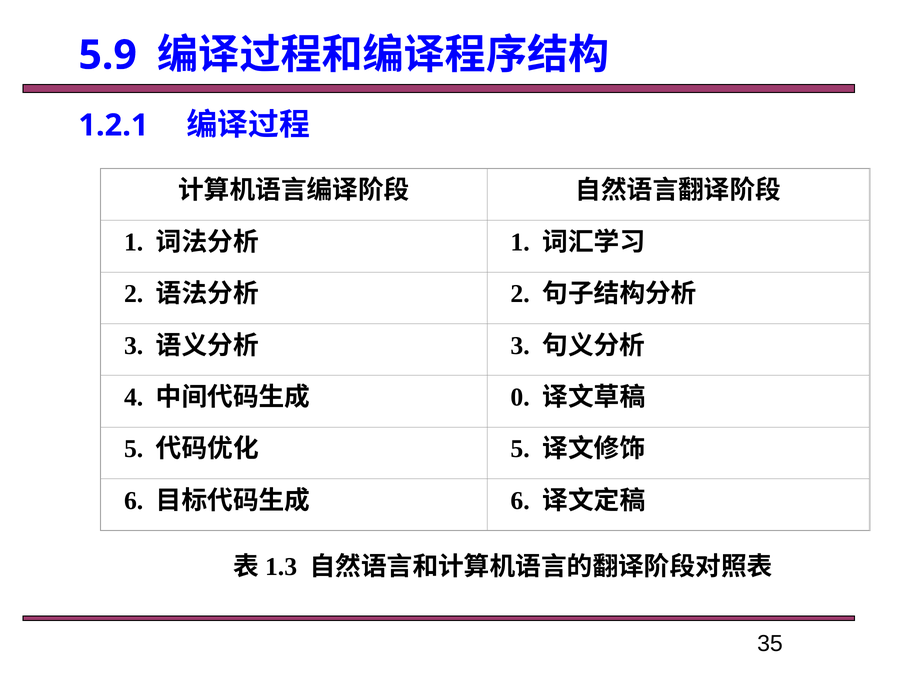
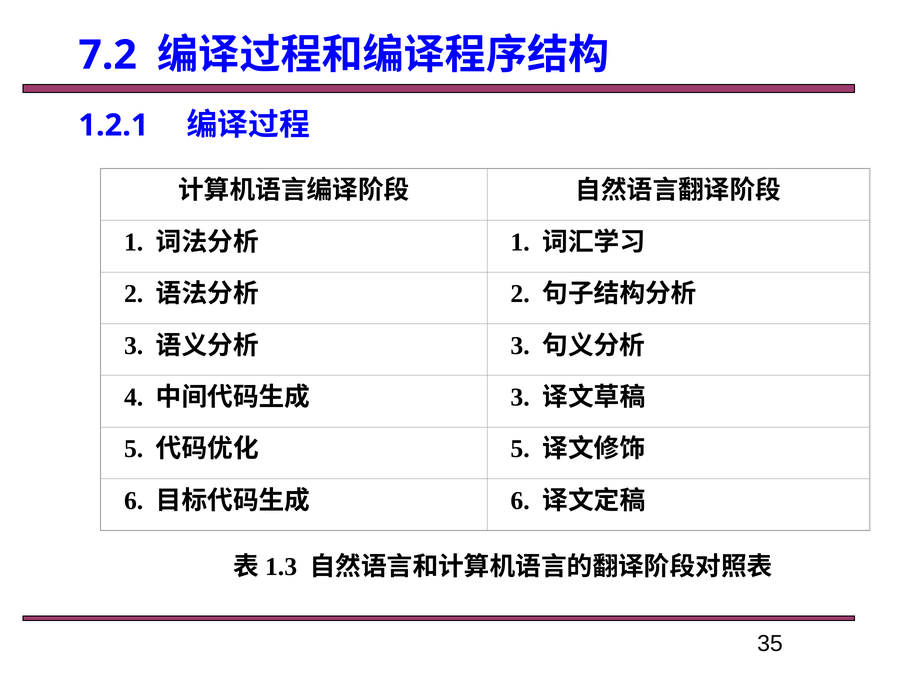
5.9: 5.9 -> 7.2 (108, 55)
0: 0 -> 3 (520, 397)
